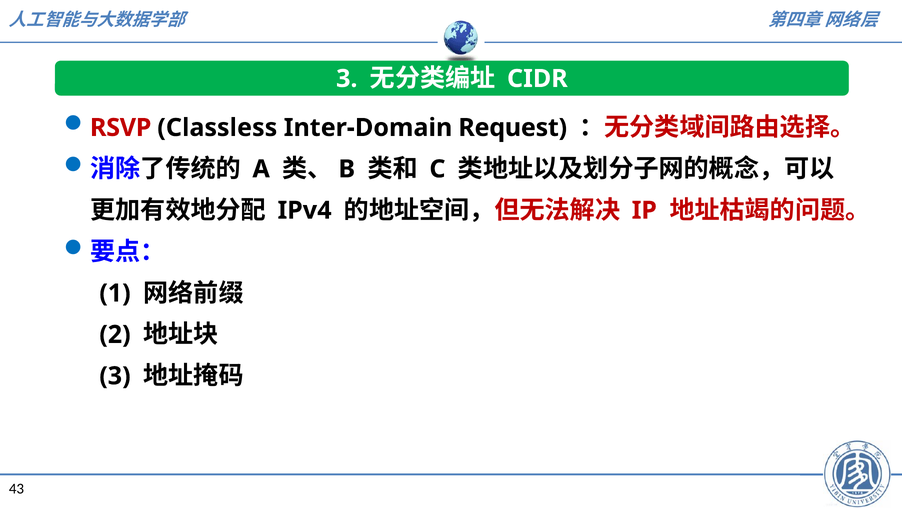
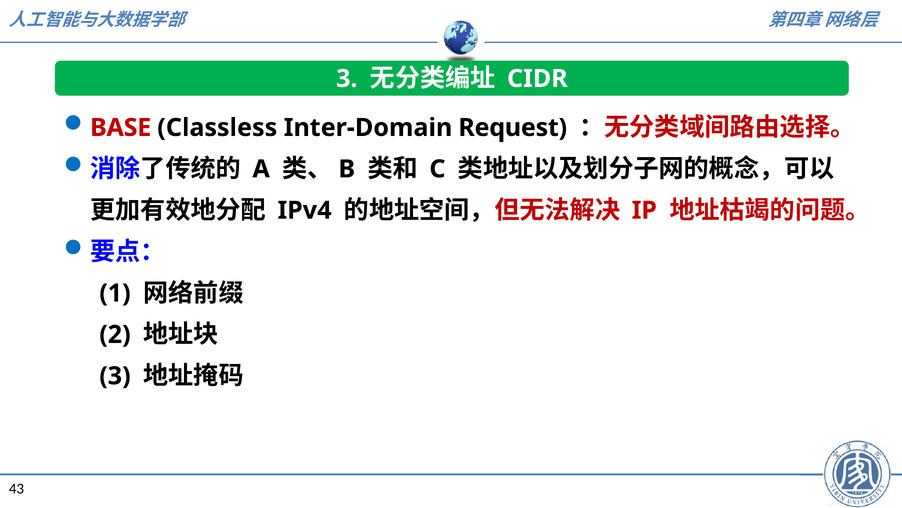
RSVP: RSVP -> BASE (121, 128)
